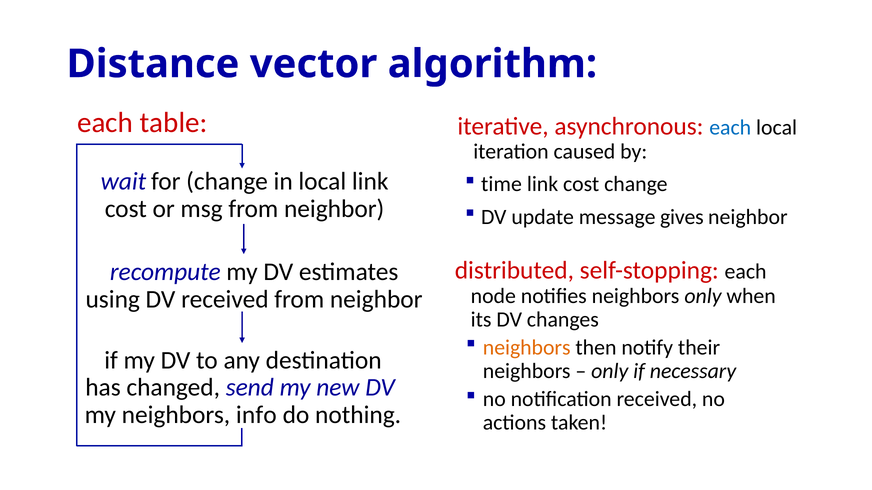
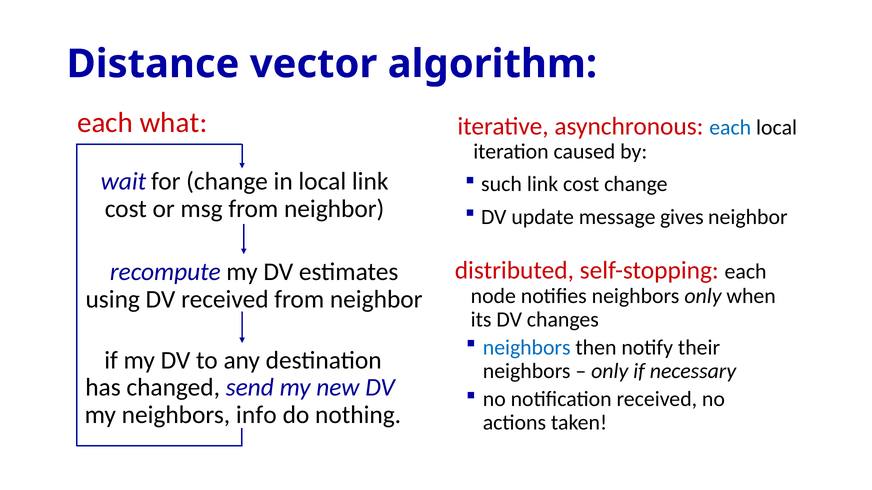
table: table -> what (174, 123)
time: time -> such (501, 184)
neighbors colour: orange -> blue (527, 348)
